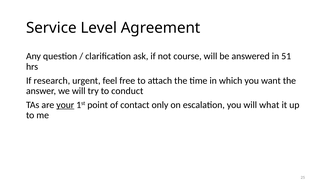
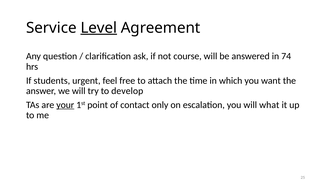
Level underline: none -> present (99, 28)
51: 51 -> 74 (286, 56)
research: research -> students (52, 81)
conduct: conduct -> develop (127, 91)
